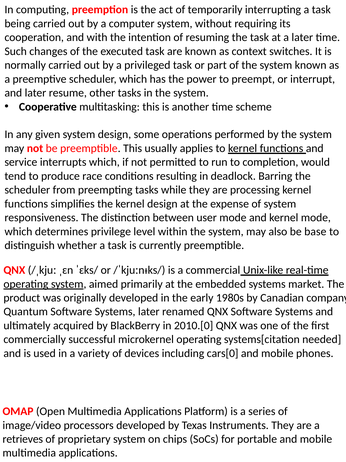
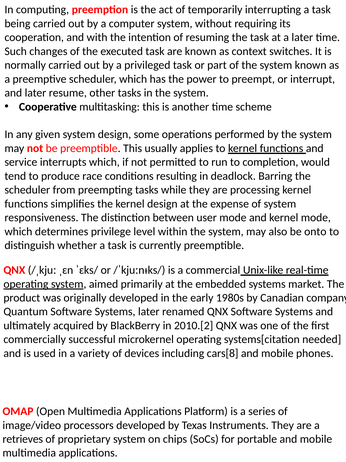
base: base -> onto (315, 231)
2010.[0: 2010.[0 -> 2010.[2 (194, 325)
cars[0: cars[0 -> cars[8 (223, 353)
